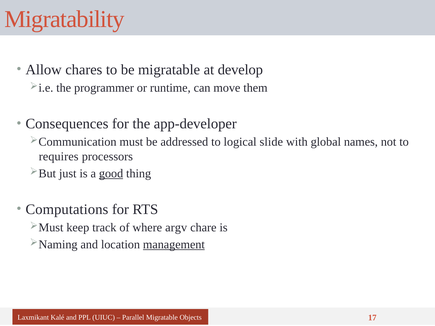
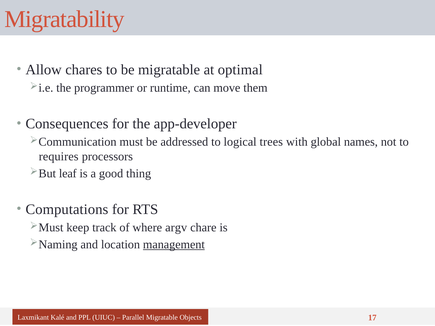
develop: develop -> optimal (240, 70)
slide: slide -> trees (271, 142)
just: just -> leaf (68, 174)
good underline: present -> none (111, 174)
